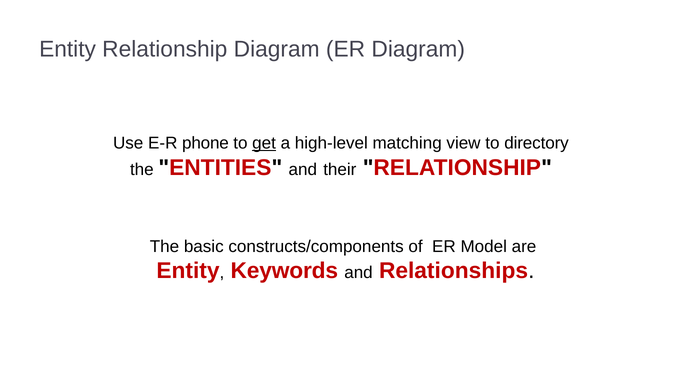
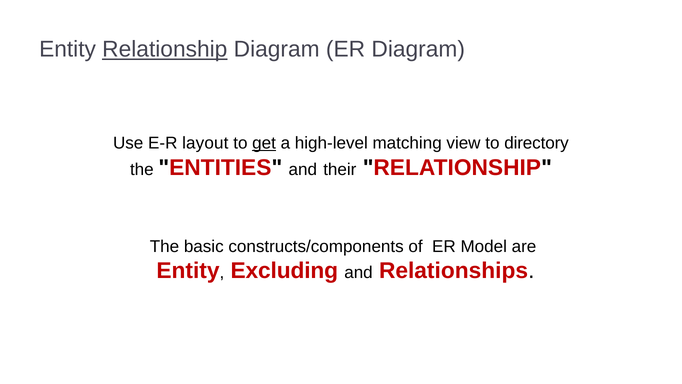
Relationship underline: none -> present (165, 49)
phone: phone -> layout (205, 143)
Keywords: Keywords -> Excluding (284, 271)
